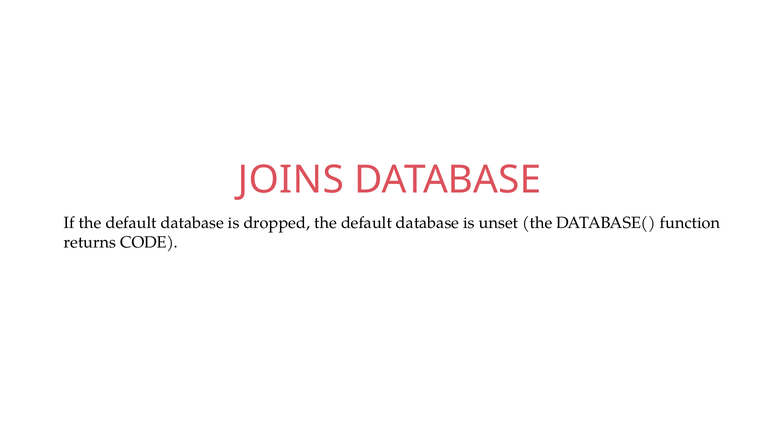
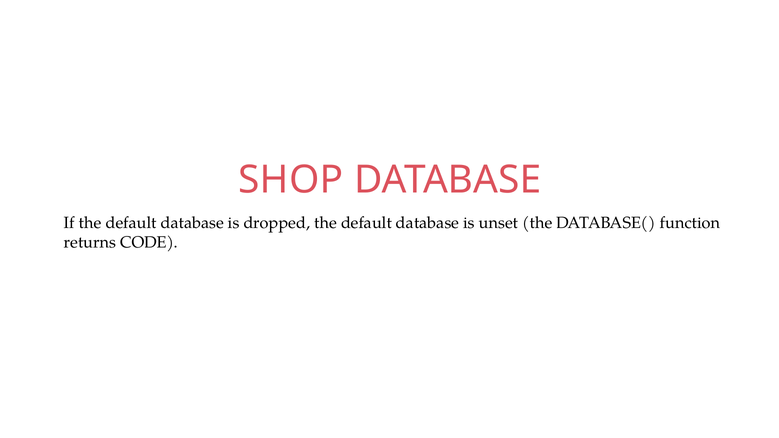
JOINS: JOINS -> SHOP (291, 180)
